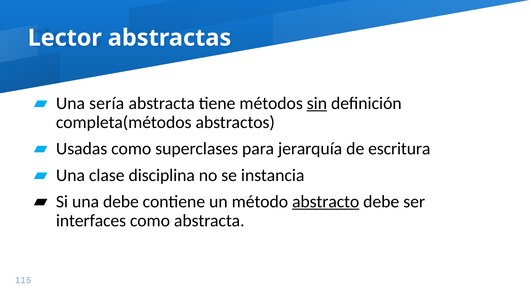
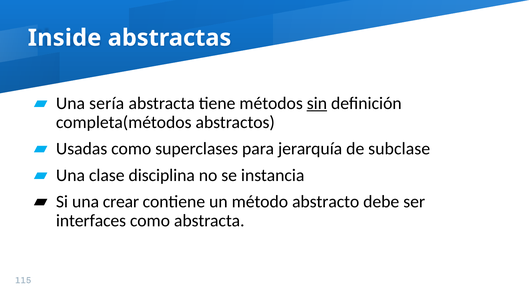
Lector: Lector -> Inside (65, 38)
escritura: escritura -> subclase (399, 149)
una debe: debe -> crear (121, 202)
abstracto underline: present -> none (326, 202)
